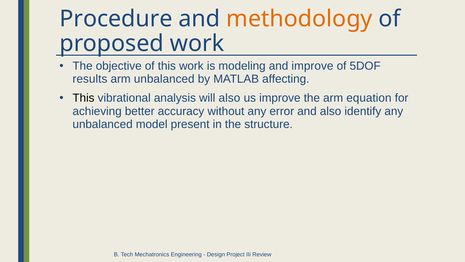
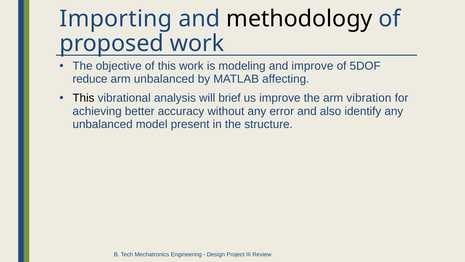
Procedure: Procedure -> Importing (116, 19)
methodology colour: orange -> black (299, 19)
results: results -> reduce (90, 79)
will also: also -> brief (230, 98)
equation: equation -> vibration (369, 98)
